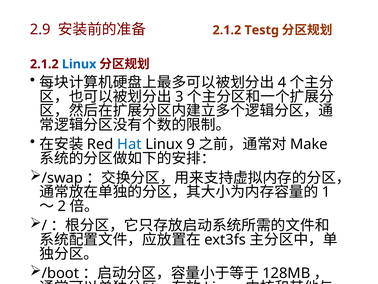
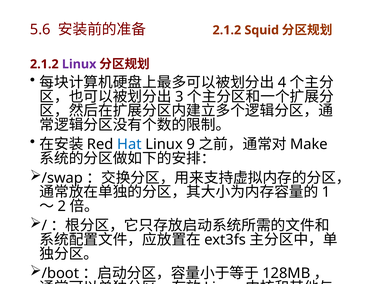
2.9: 2.9 -> 5.6 (40, 29)
Testg: Testg -> Squid (262, 30)
Linux colour: blue -> purple (79, 64)
